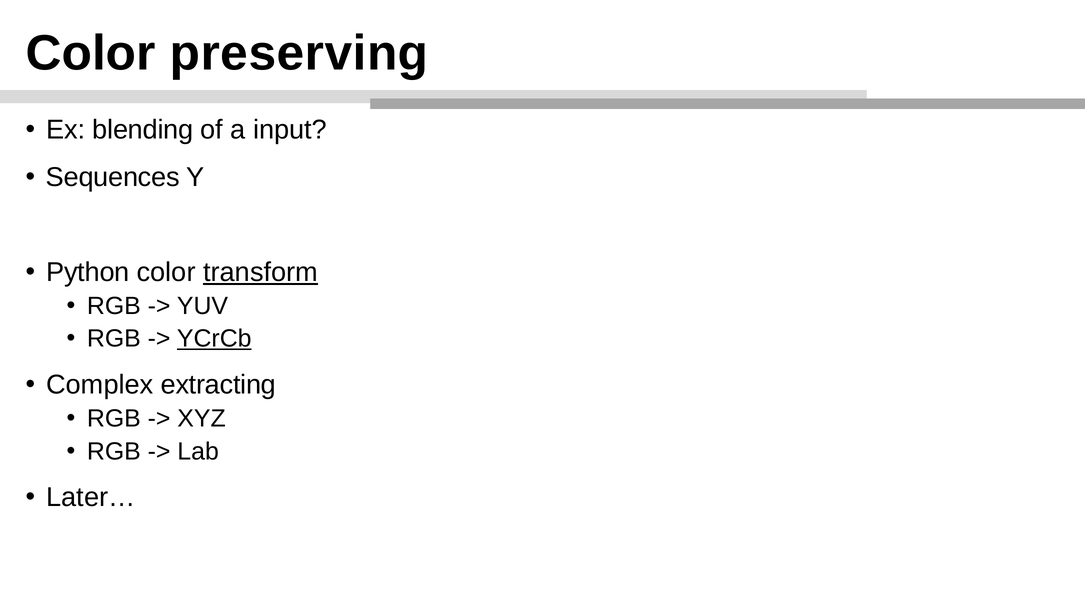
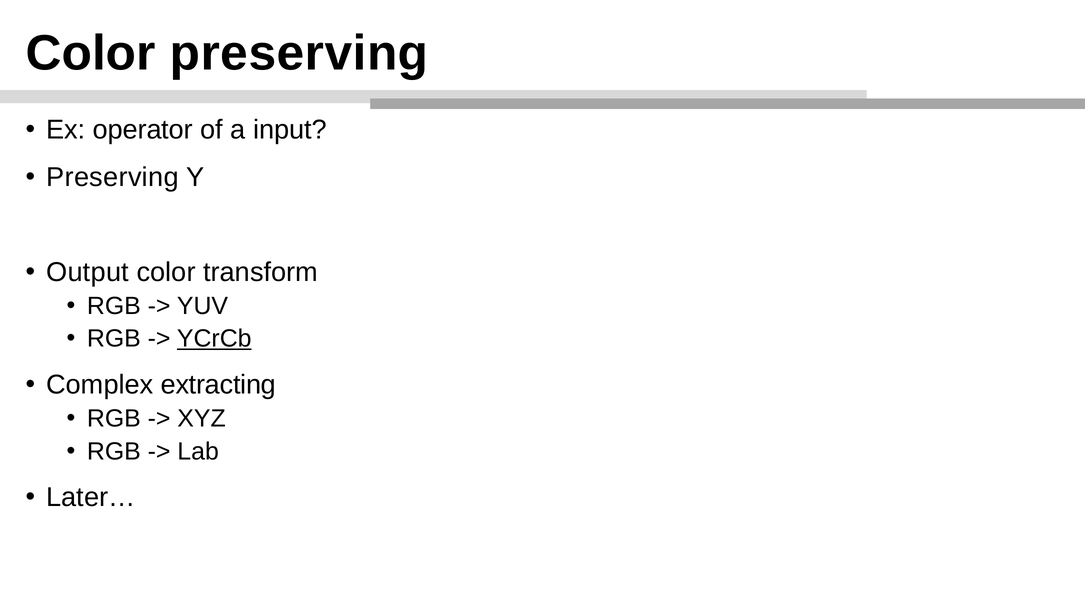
blending: blending -> operator (143, 130)
Sequences: Sequences -> Preserving (113, 177)
Python: Python -> Output (88, 272)
transform underline: present -> none (261, 272)
